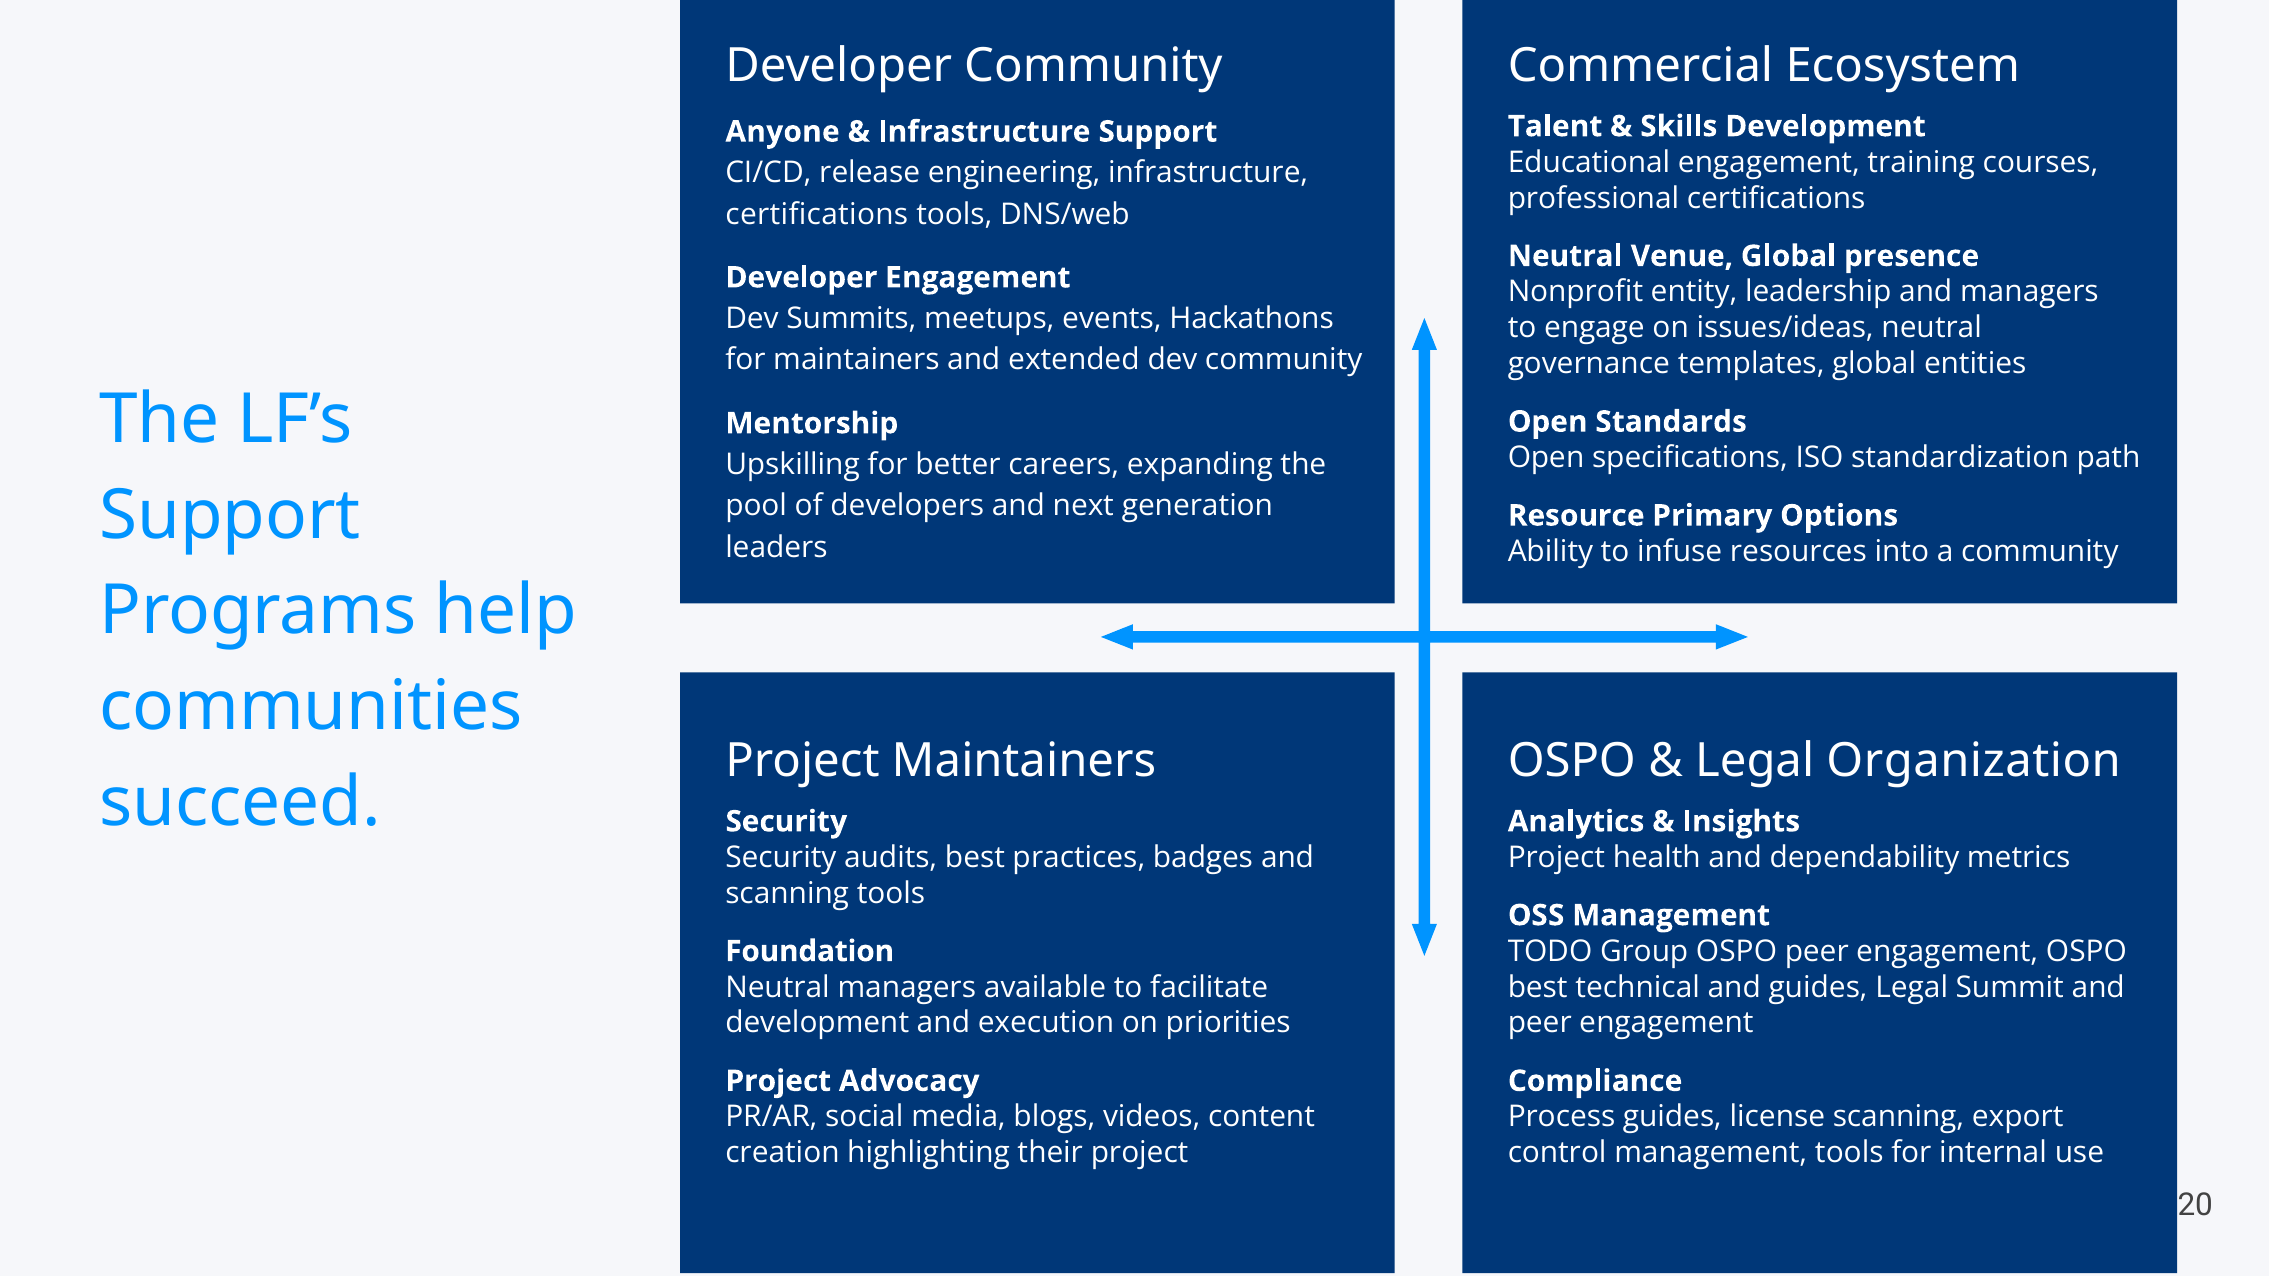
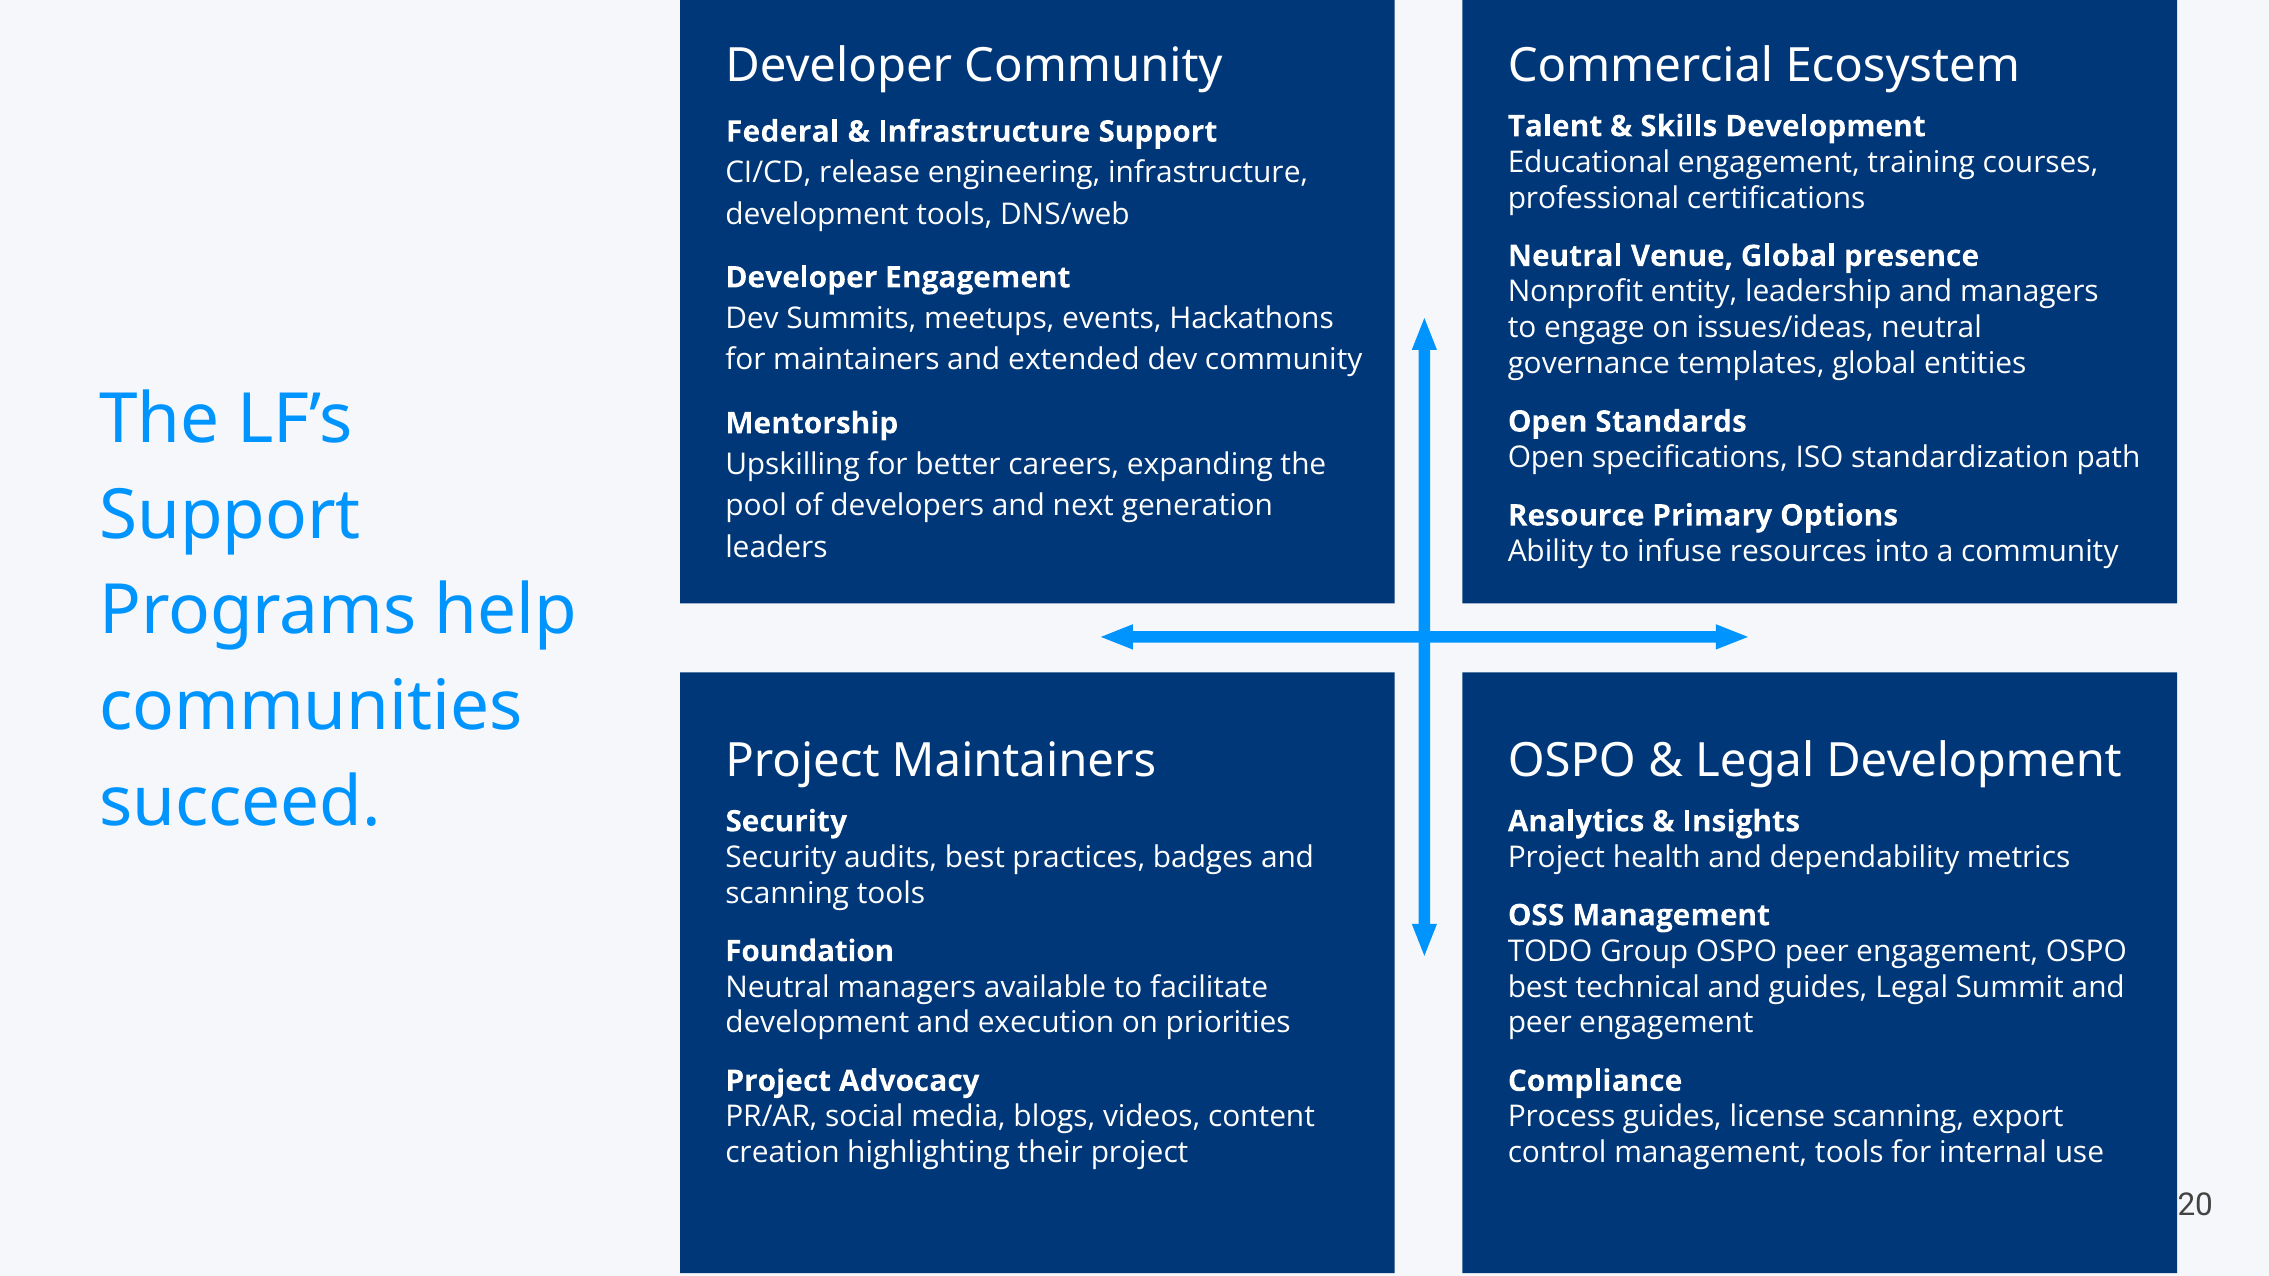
Anyone: Anyone -> Federal (783, 132)
certifications: certifications -> development (817, 214)
Legal Organization: Organization -> Development (1974, 761)
